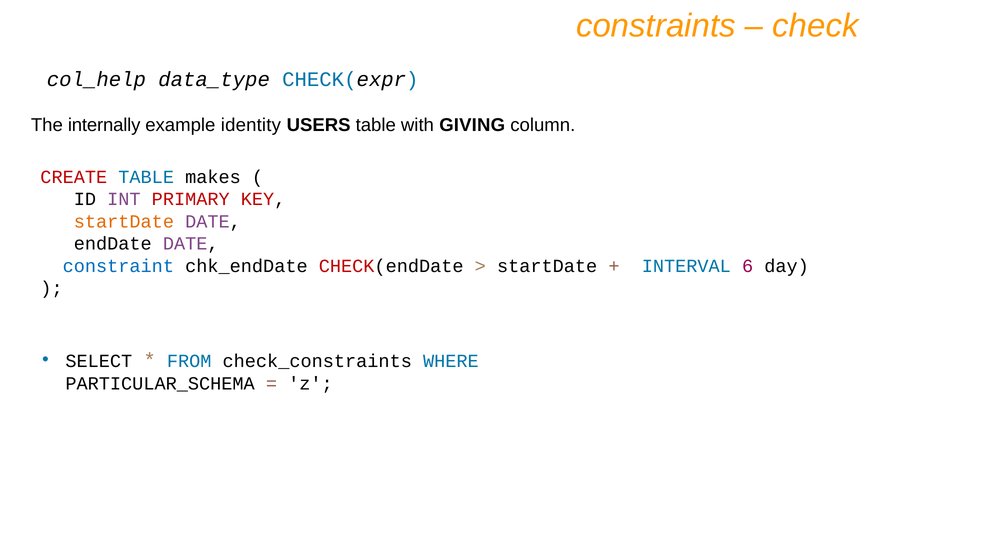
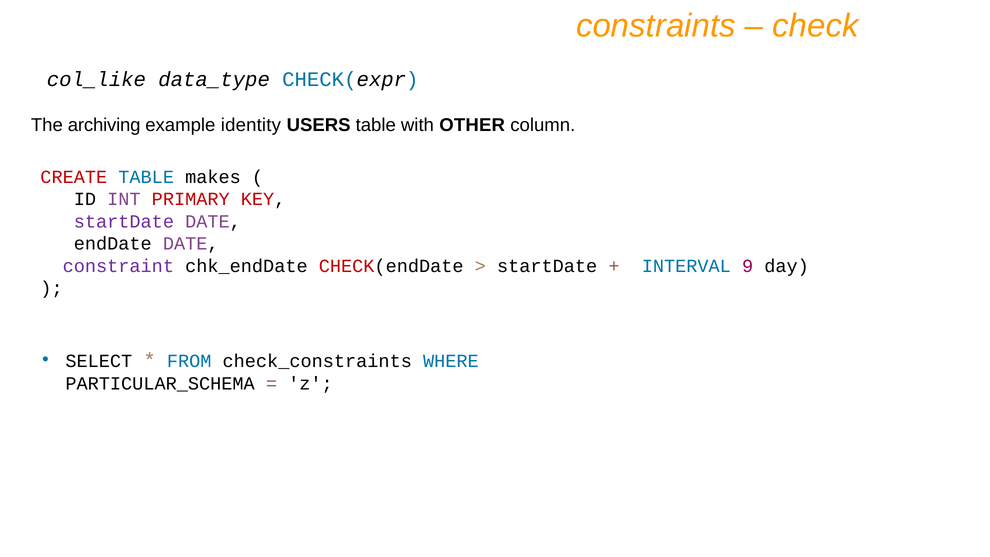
col_help: col_help -> col_like (96, 80)
internally: internally -> archiving (104, 125)
GIVING: GIVING -> OTHER (472, 125)
startDate colour: orange -> purple (124, 221)
constraint colour: blue -> purple (118, 266)
6: 6 -> 9 (748, 266)
